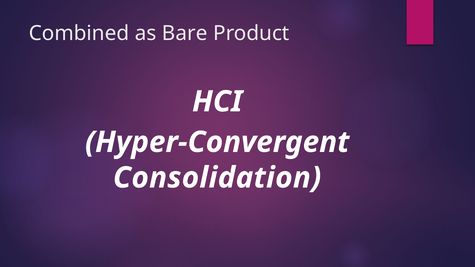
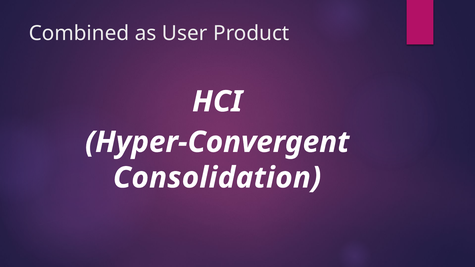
Bare: Bare -> User (185, 33)
